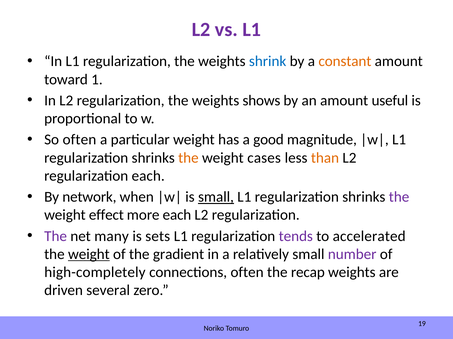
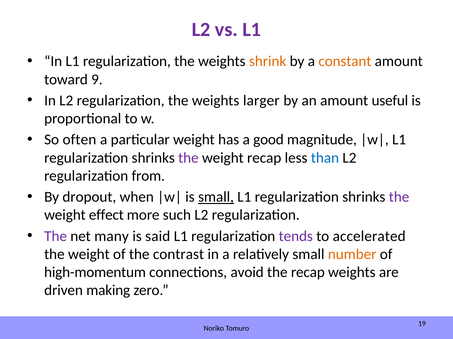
shrink colour: blue -> orange (268, 61)
1: 1 -> 9 (97, 80)
shows: shows -> larger (261, 101)
the colour: orange -> purple (188, 158)
weight cases: cases -> recap (264, 158)
than colour: orange -> blue (325, 158)
regularization each: each -> from (148, 176)
network: network -> dropout (89, 197)
more each: each -> such (177, 215)
sets: sets -> said (158, 237)
weight underline: present -> none (89, 255)
gradient: gradient -> contrast (178, 255)
number colour: purple -> orange (352, 255)
high-completely: high-completely -> high-momentum (95, 273)
connections often: often -> avoid (247, 273)
several: several -> making (108, 291)
